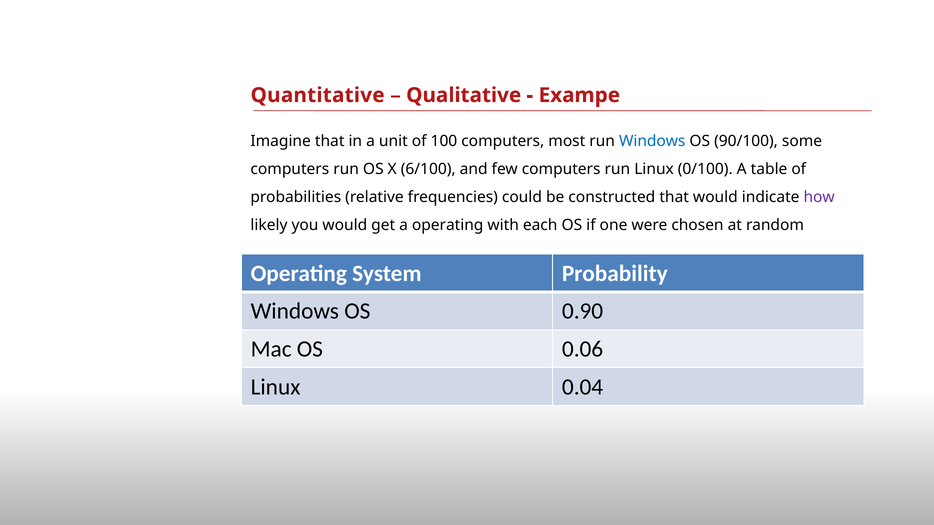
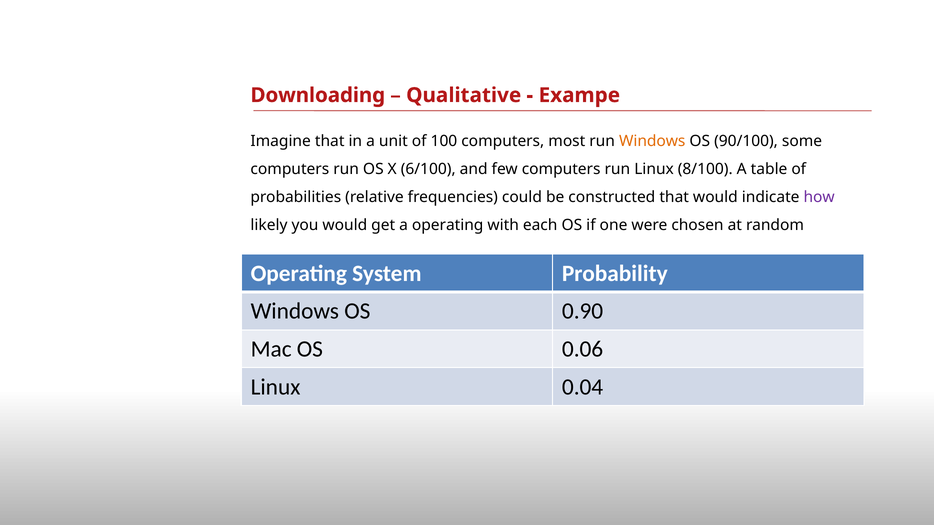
Quantitative: Quantitative -> Downloading (318, 95)
Windows colour: blue -> orange (652, 141)
0/100: 0/100 -> 8/100 (705, 169)
